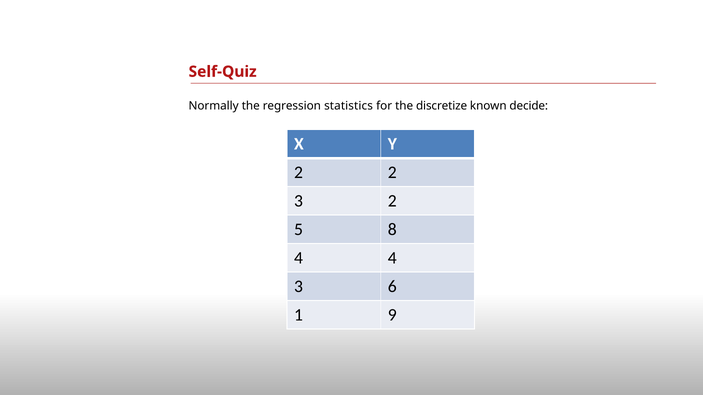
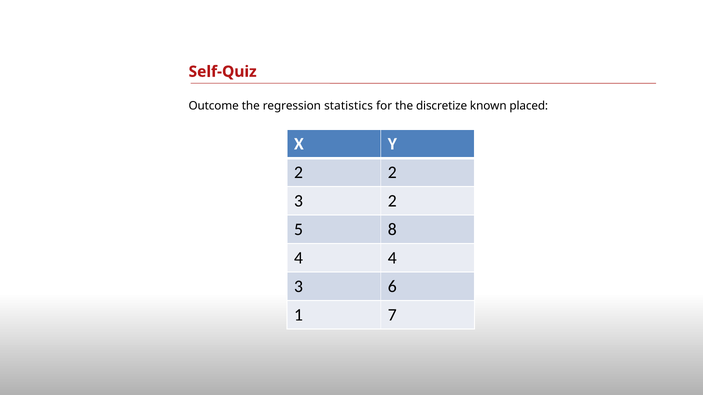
Normally: Normally -> Outcome (214, 106)
decide: decide -> placed (529, 106)
9: 9 -> 7 (392, 315)
